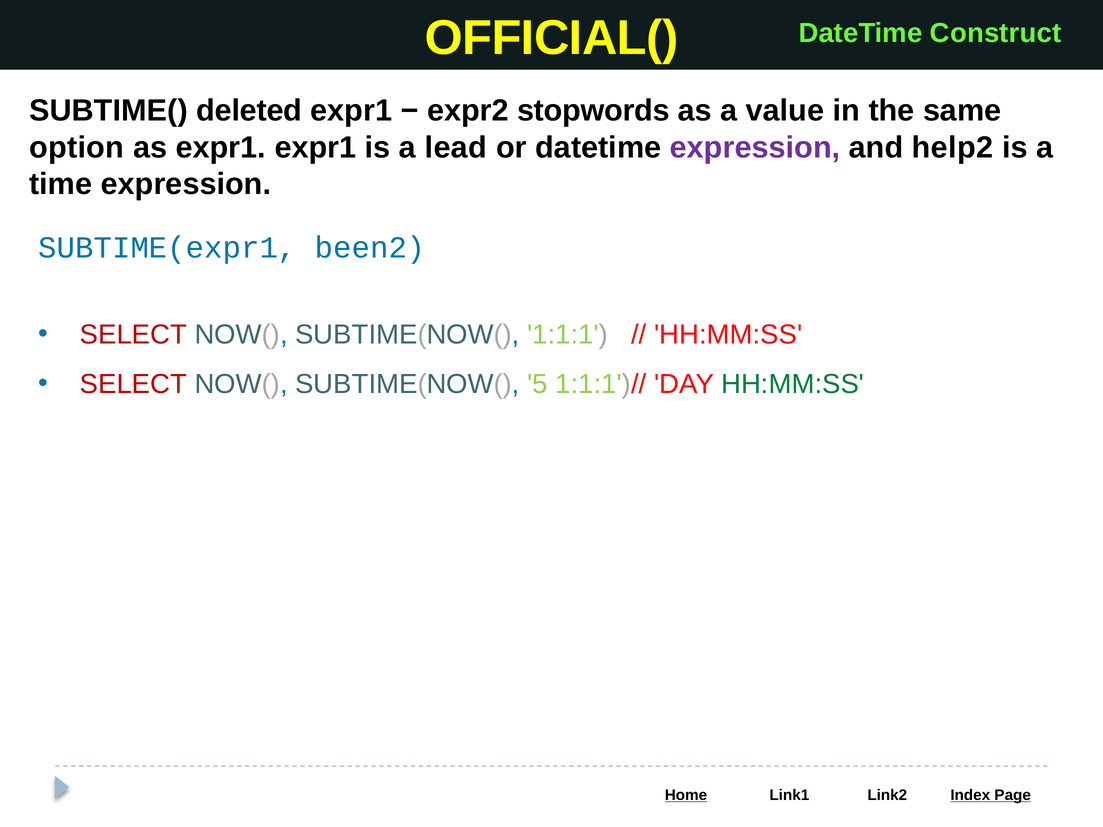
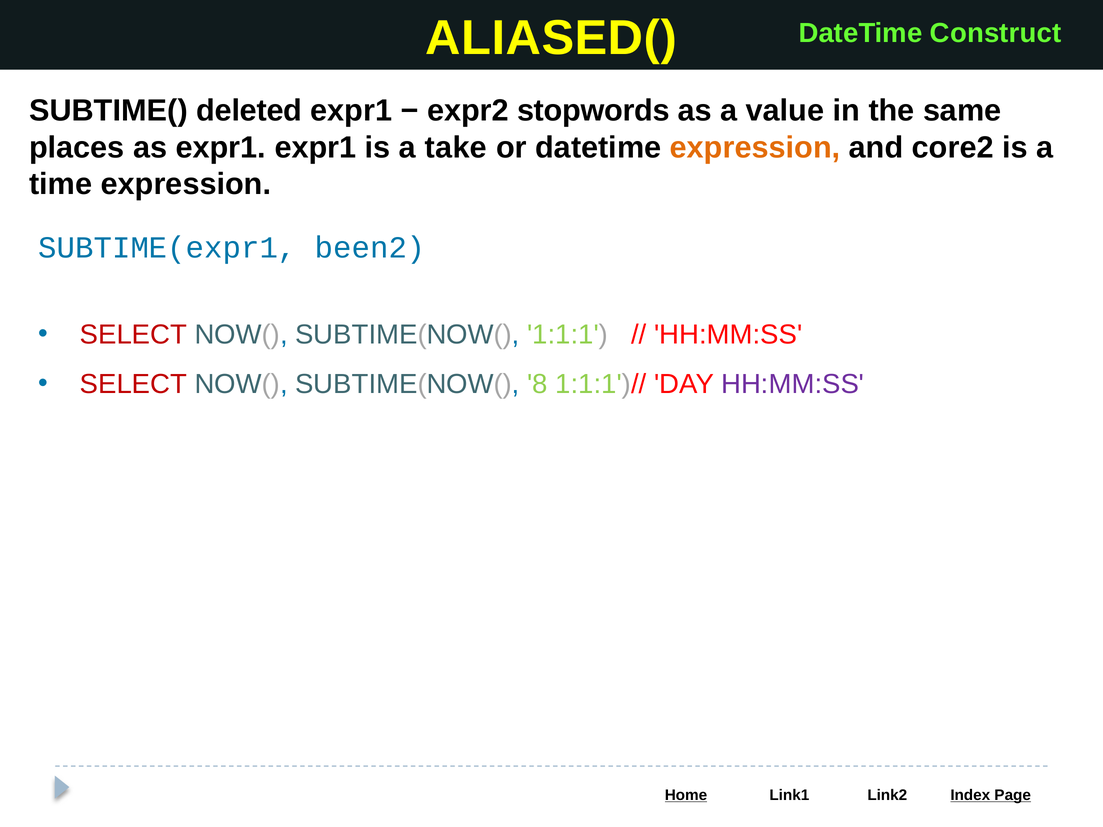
OFFICIAL(: OFFICIAL( -> ALIASED( (551, 38)
option: option -> places (77, 148)
lead: lead -> take (456, 148)
expression colour: purple -> orange (755, 148)
help2: help2 -> core2 (953, 148)
5: 5 -> 8 (537, 384)
HH:MM:SS colour: green -> purple (793, 384)
